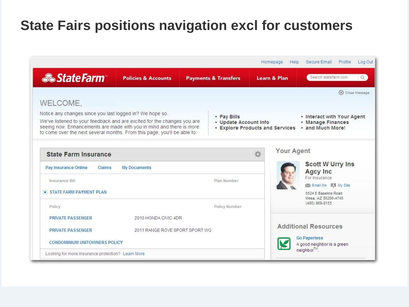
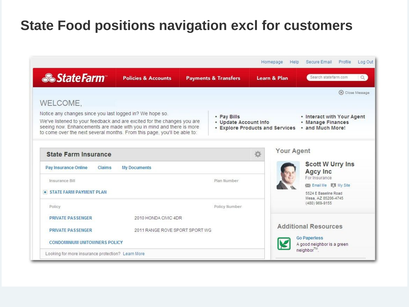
Fairs: Fairs -> Food (74, 26)
